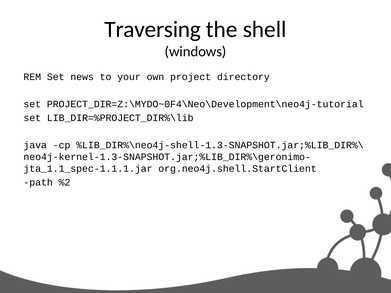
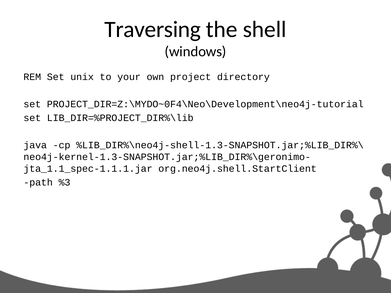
news: news -> unix (82, 77)
%2: %2 -> %3 (65, 182)
